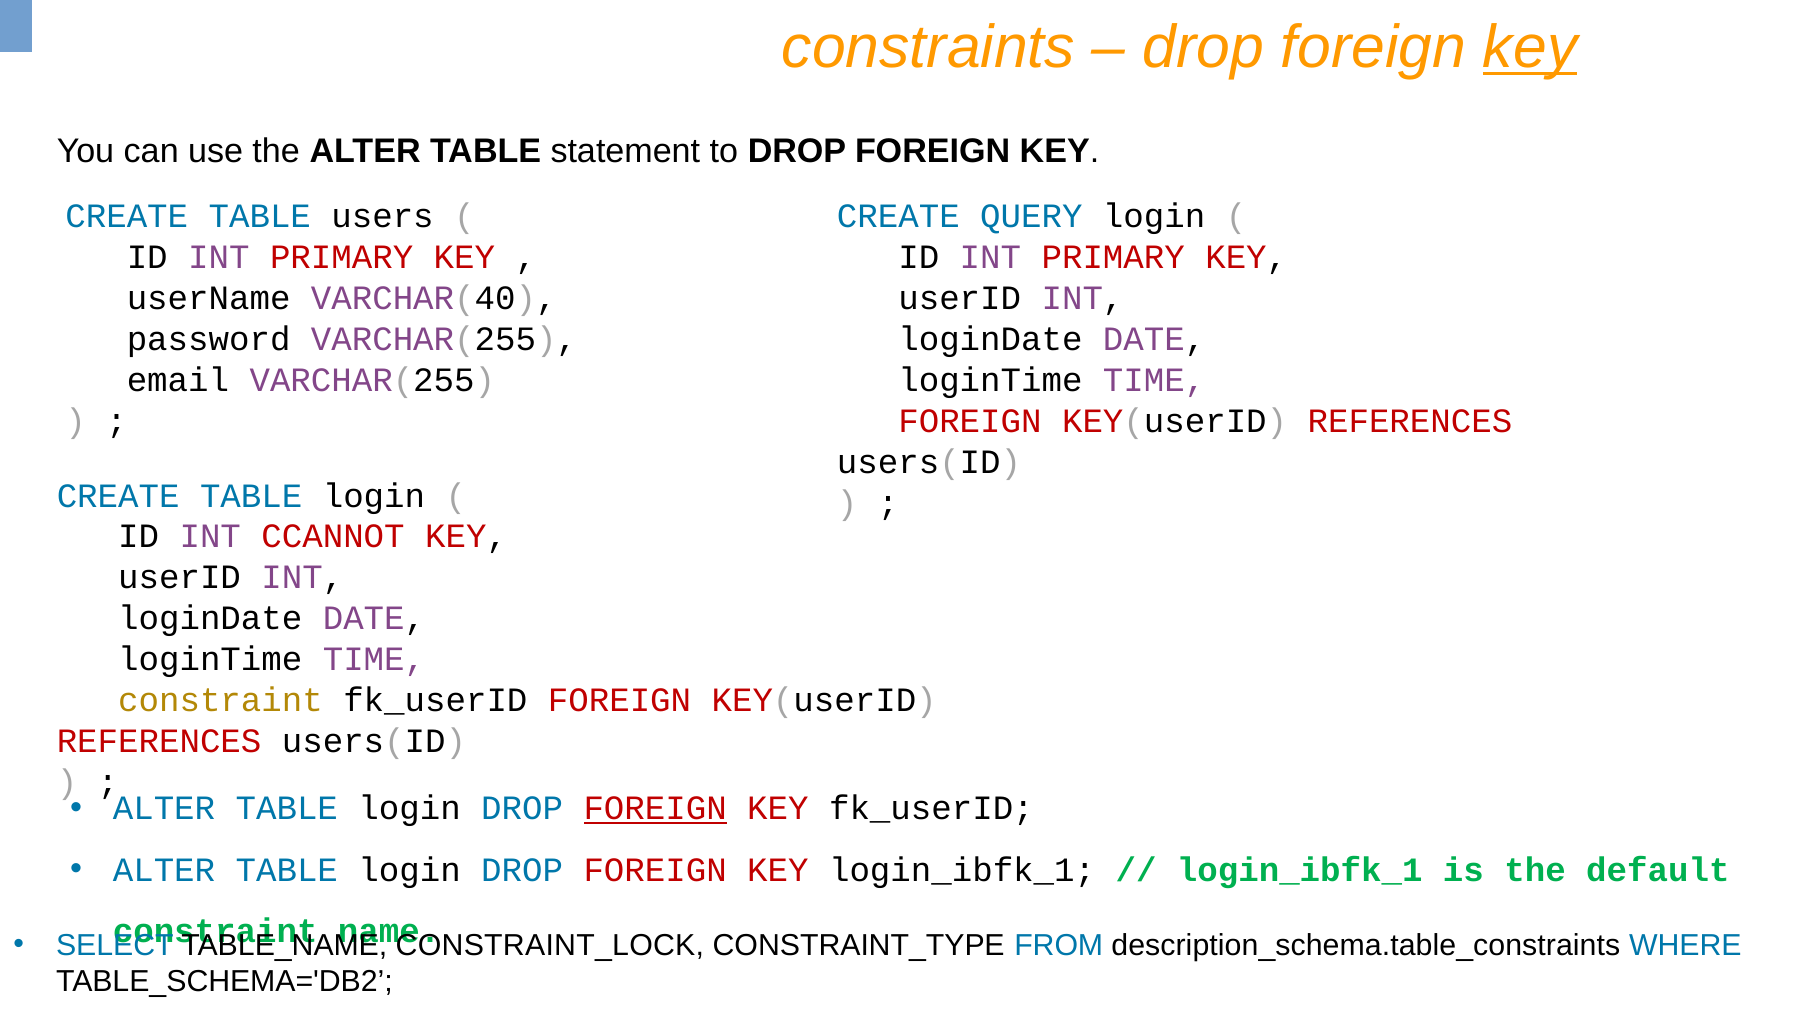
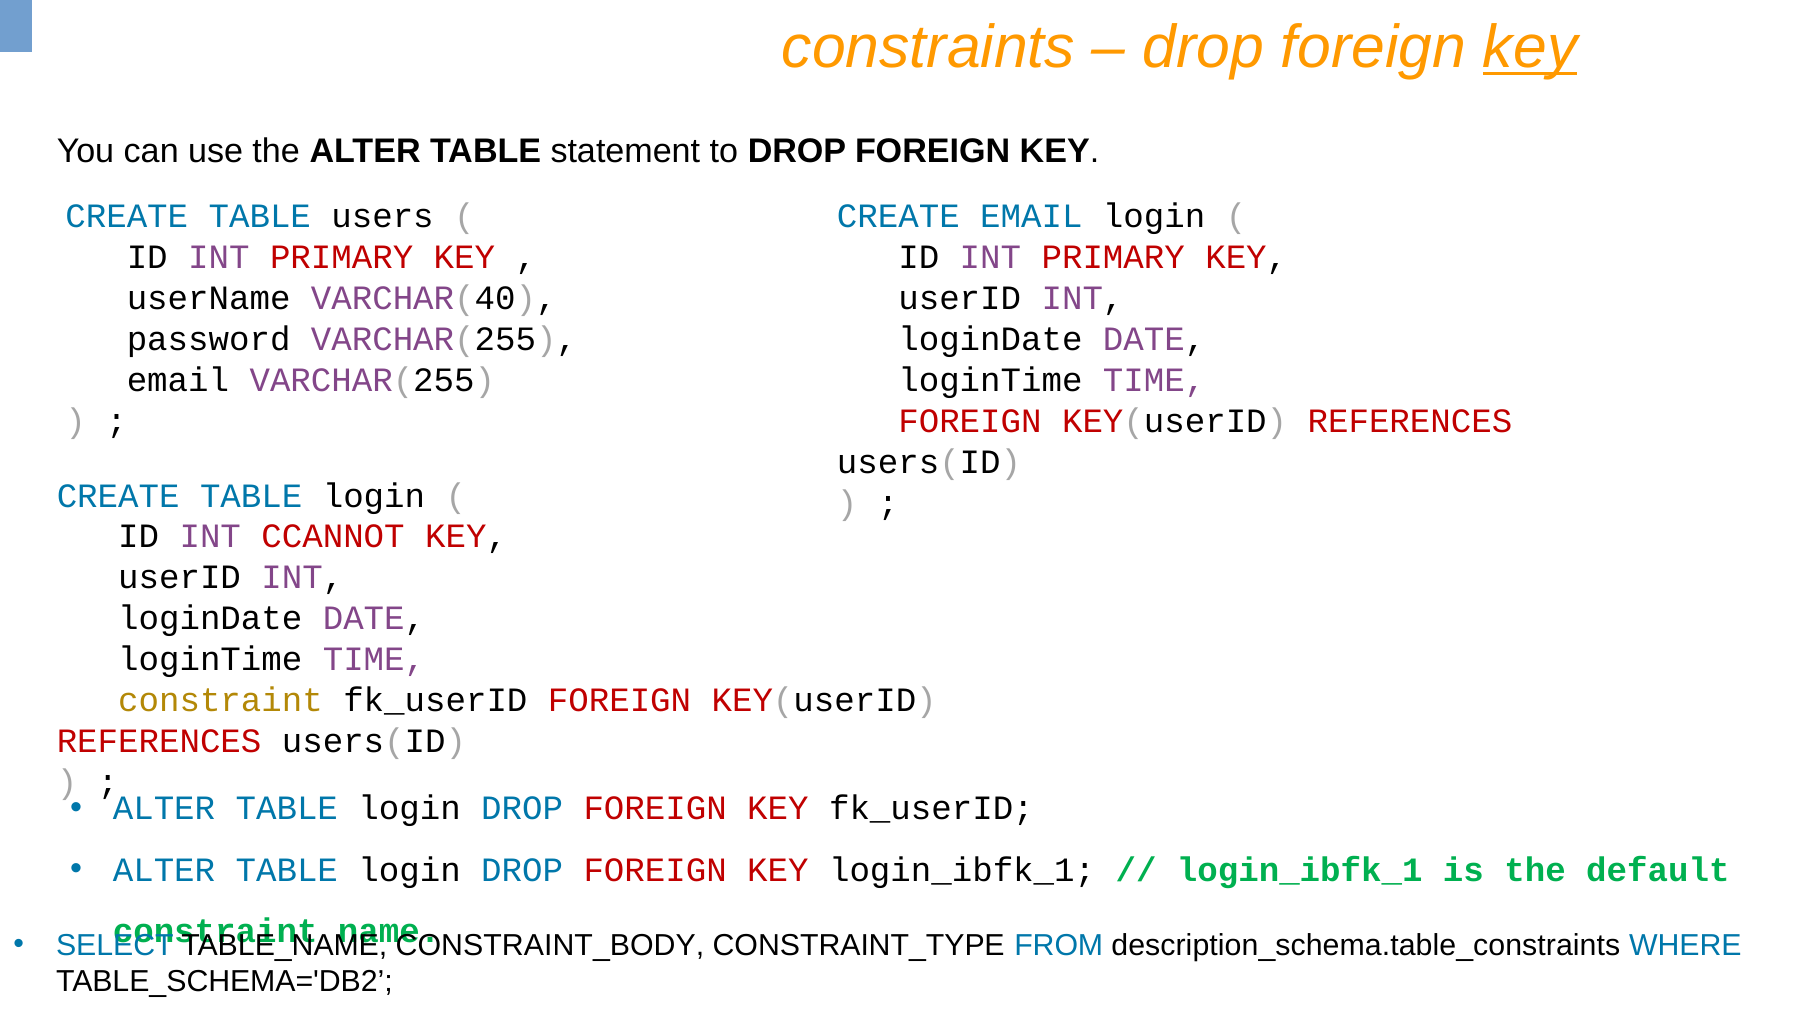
CREATE QUERY: QUERY -> EMAIL (1031, 217)
FOREIGN underline: present -> none (655, 809)
CONSTRAINT_LOCK: CONSTRAINT_LOCK -> CONSTRAINT_BODY (550, 946)
